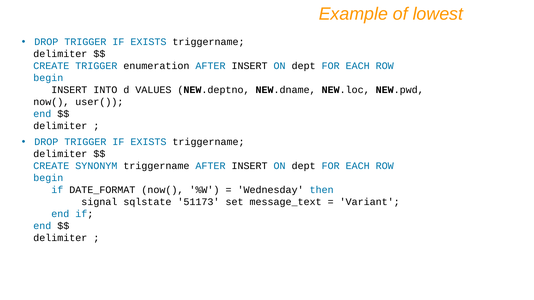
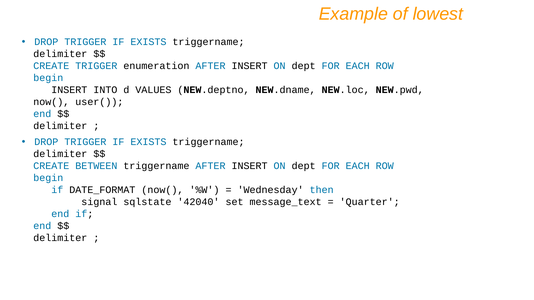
SYNONYM: SYNONYM -> BETWEEN (96, 166)
51173: 51173 -> 42040 (198, 202)
Variant: Variant -> Quarter (370, 202)
